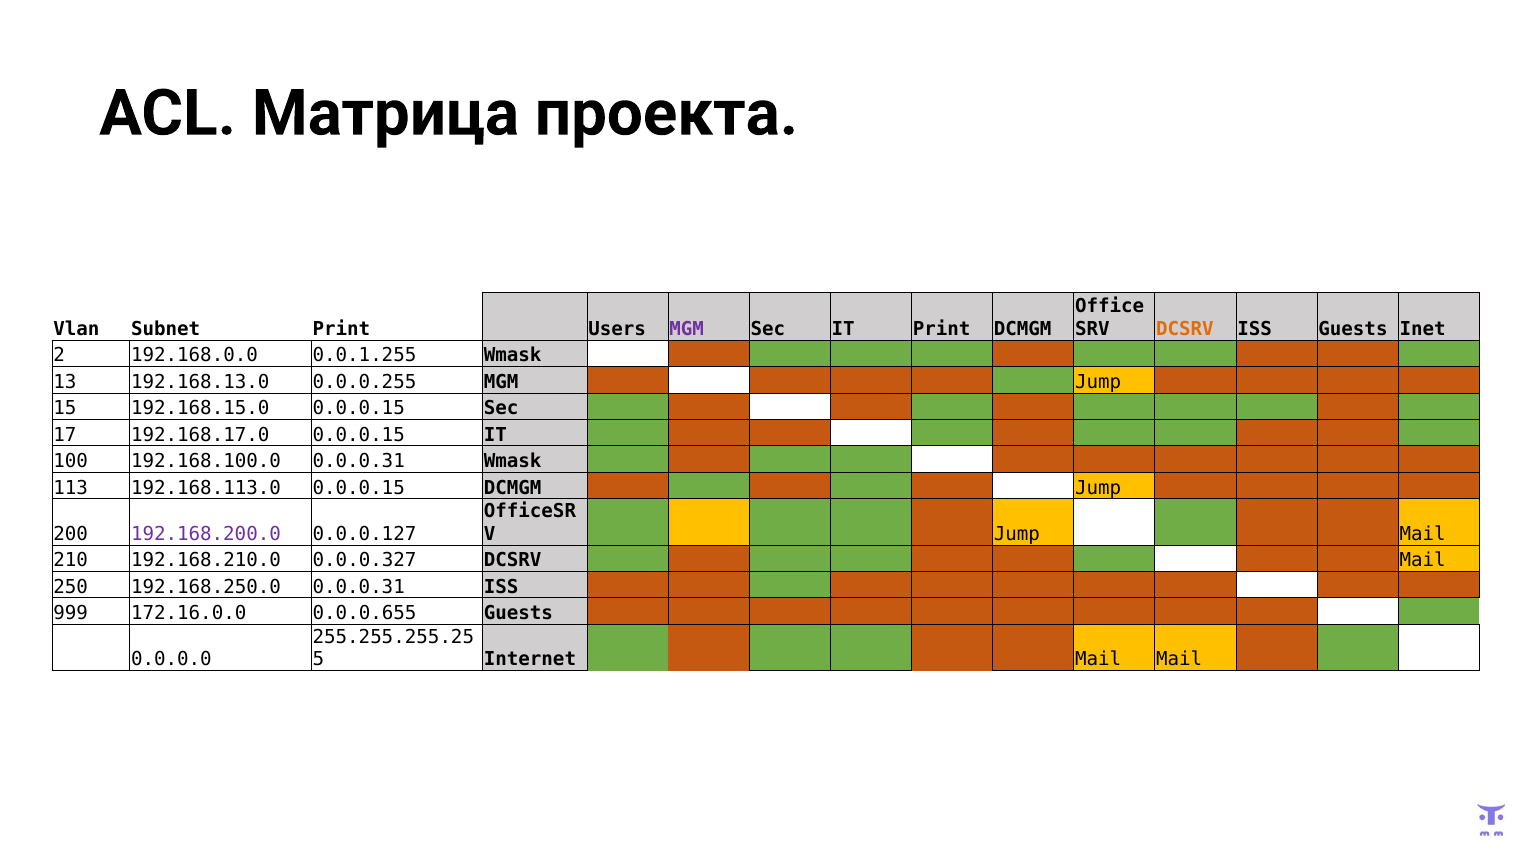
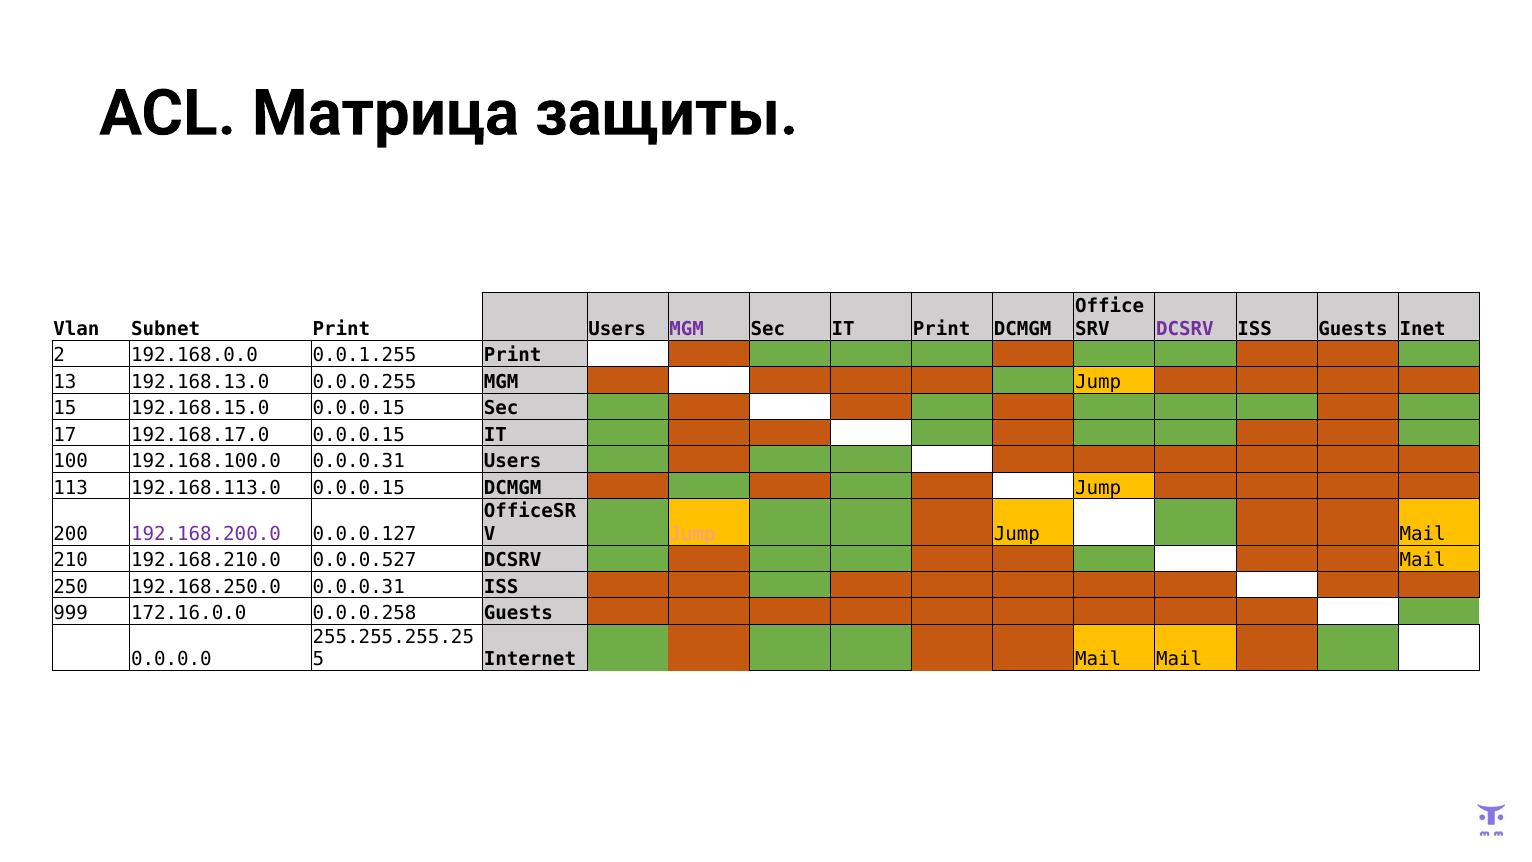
проекта: проекта -> защиты (667, 114)
DCSRV colour: orange -> purple (1185, 329)
0.0.1.255 Wmask: Wmask -> Print (513, 355)
0.0.0.31 Wmask: Wmask -> Users (513, 461)
Jump colour: yellow -> pink (692, 534)
0.0.0.327: 0.0.0.327 -> 0.0.0.527 (365, 560)
0.0.0.655: 0.0.0.655 -> 0.0.0.258 (365, 613)
